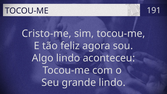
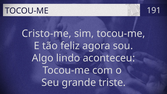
grande lindo: lindo -> triste (112, 83)
